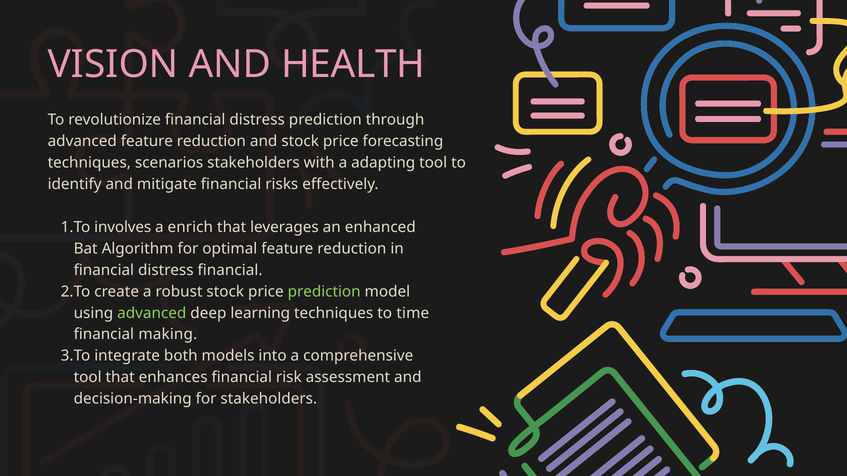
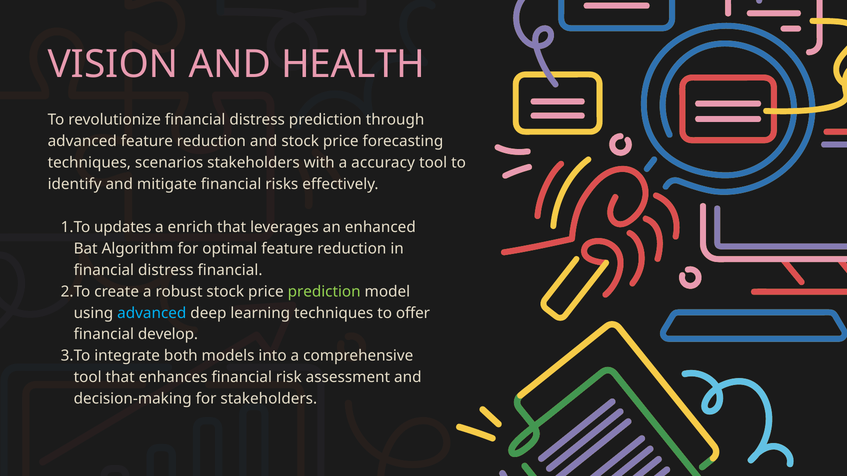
adapting: adapting -> accuracy (383, 163)
involves: involves -> updates (123, 228)
advanced colour: light green -> light blue (152, 313)
time: time -> offer (413, 313)
making: making -> develop (168, 335)
